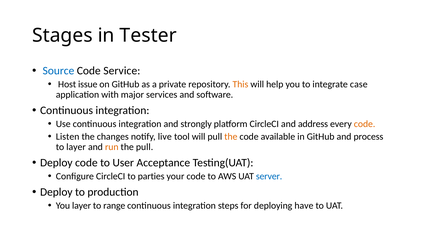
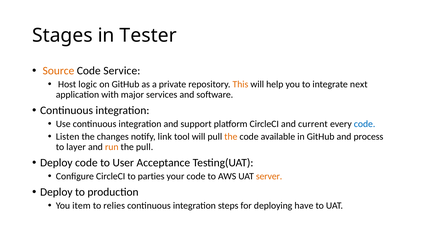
Source colour: blue -> orange (58, 71)
issue: issue -> logic (88, 84)
case: case -> next (359, 84)
strongly: strongly -> support (196, 124)
address: address -> current (313, 124)
code colour: orange -> blue (365, 124)
live: live -> link (165, 137)
server colour: blue -> orange (269, 177)
You layer: layer -> item (81, 206)
range: range -> relies (114, 206)
